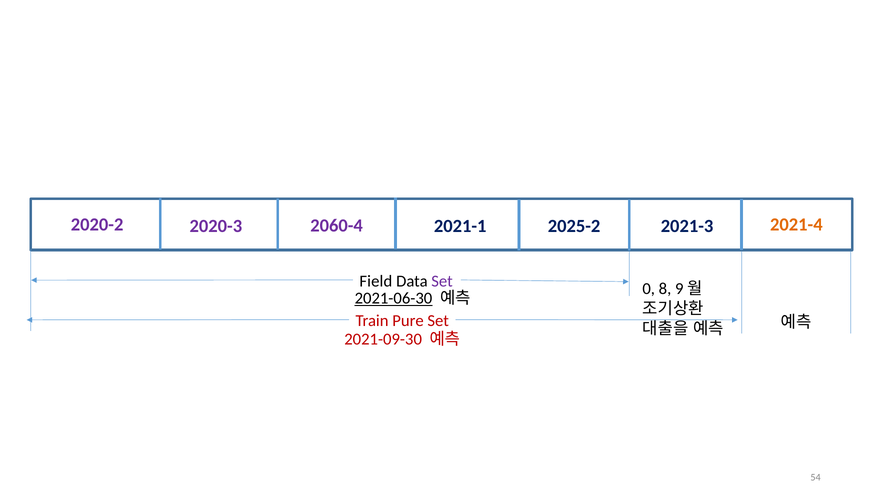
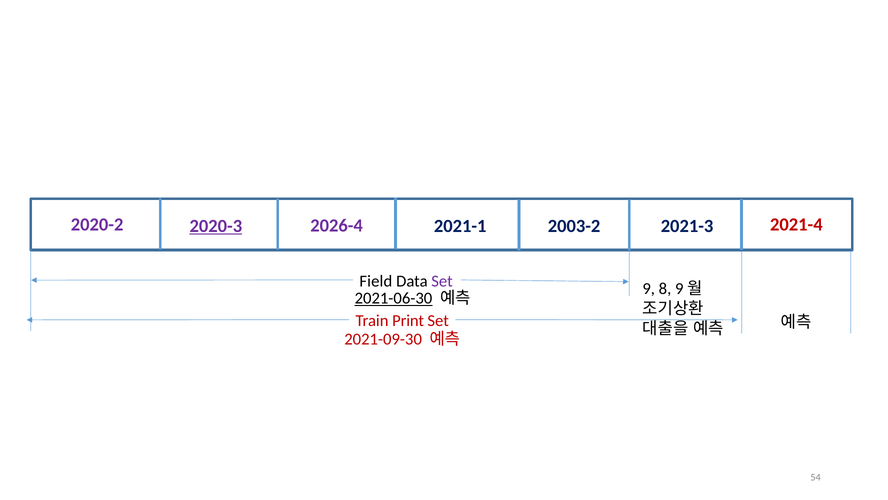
2020-3 underline: none -> present (216, 226)
2021-4 colour: orange -> red (796, 224)
2060-4: 2060-4 -> 2026-4 (337, 225)
2025-2: 2025-2 -> 2003-2 (574, 226)
0: 0 -> 9 (649, 288)
Pure: Pure -> Print (408, 321)
